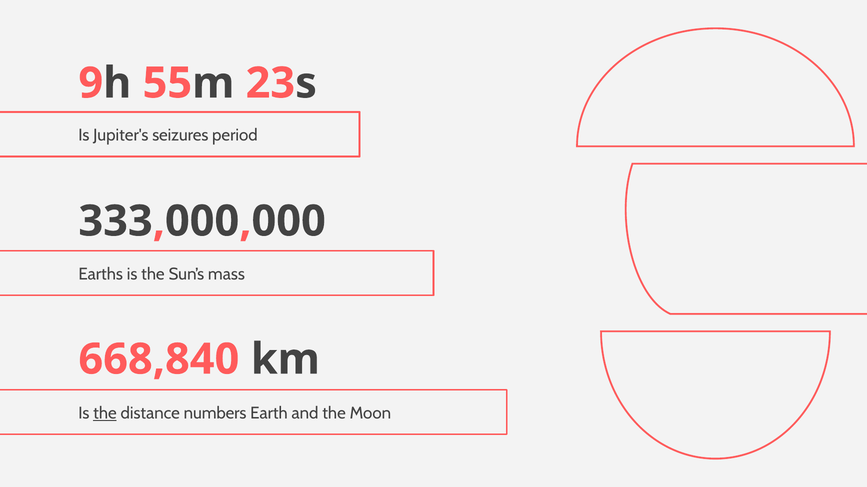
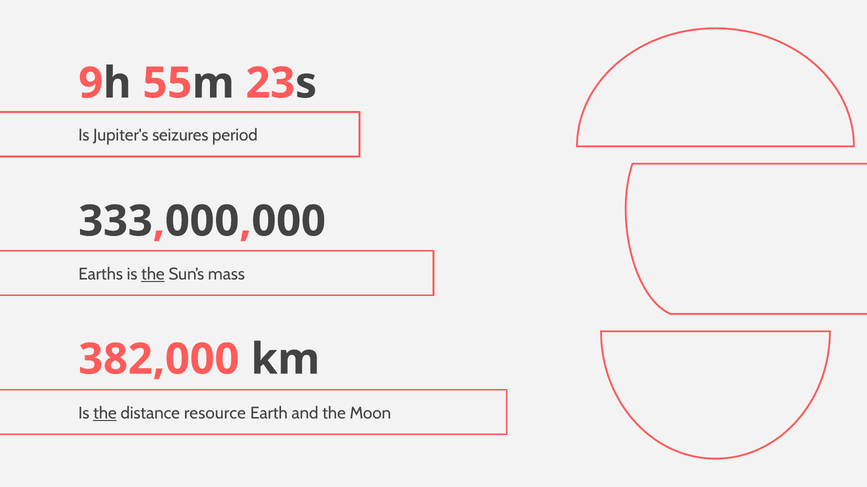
the underline: none -> present (153, 275)
668,840: 668,840 -> 382,000 (159, 360)
numbers: numbers -> resource (215, 414)
